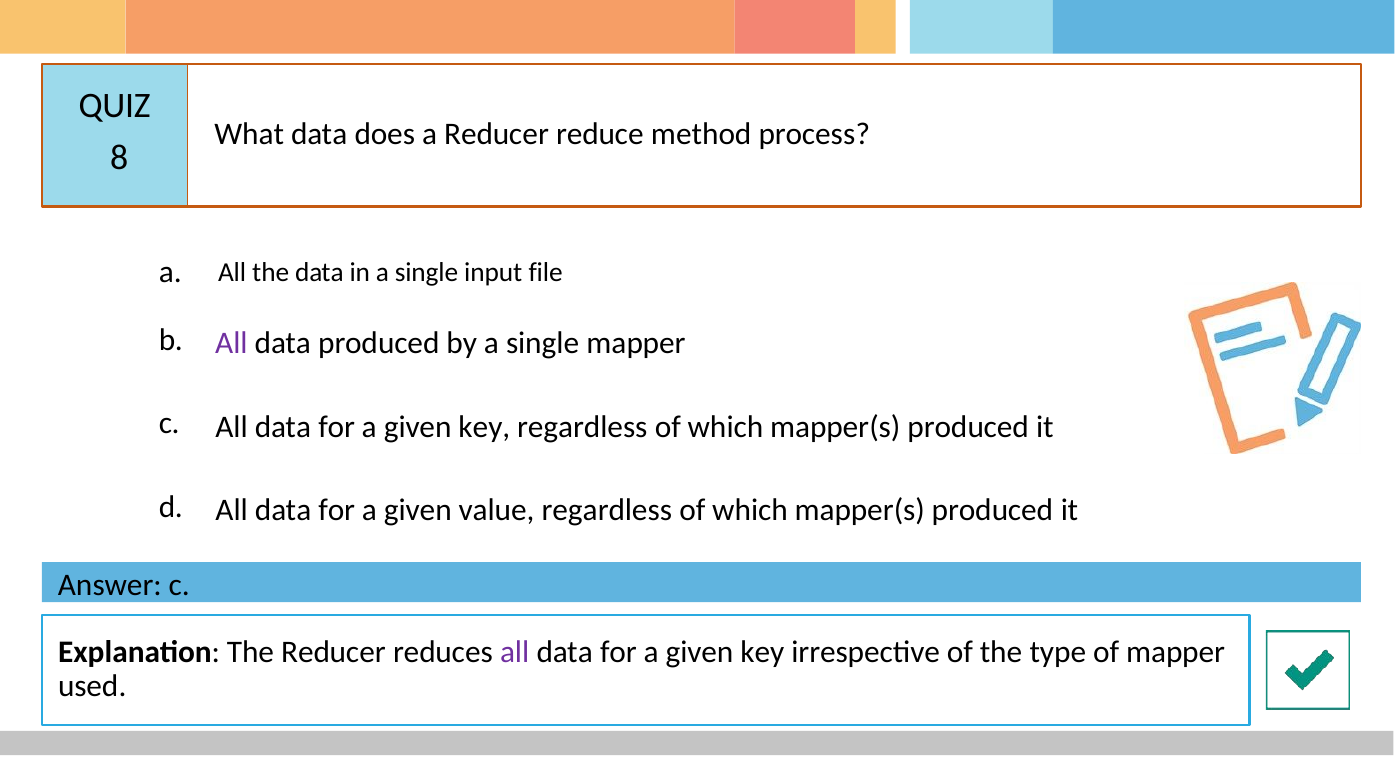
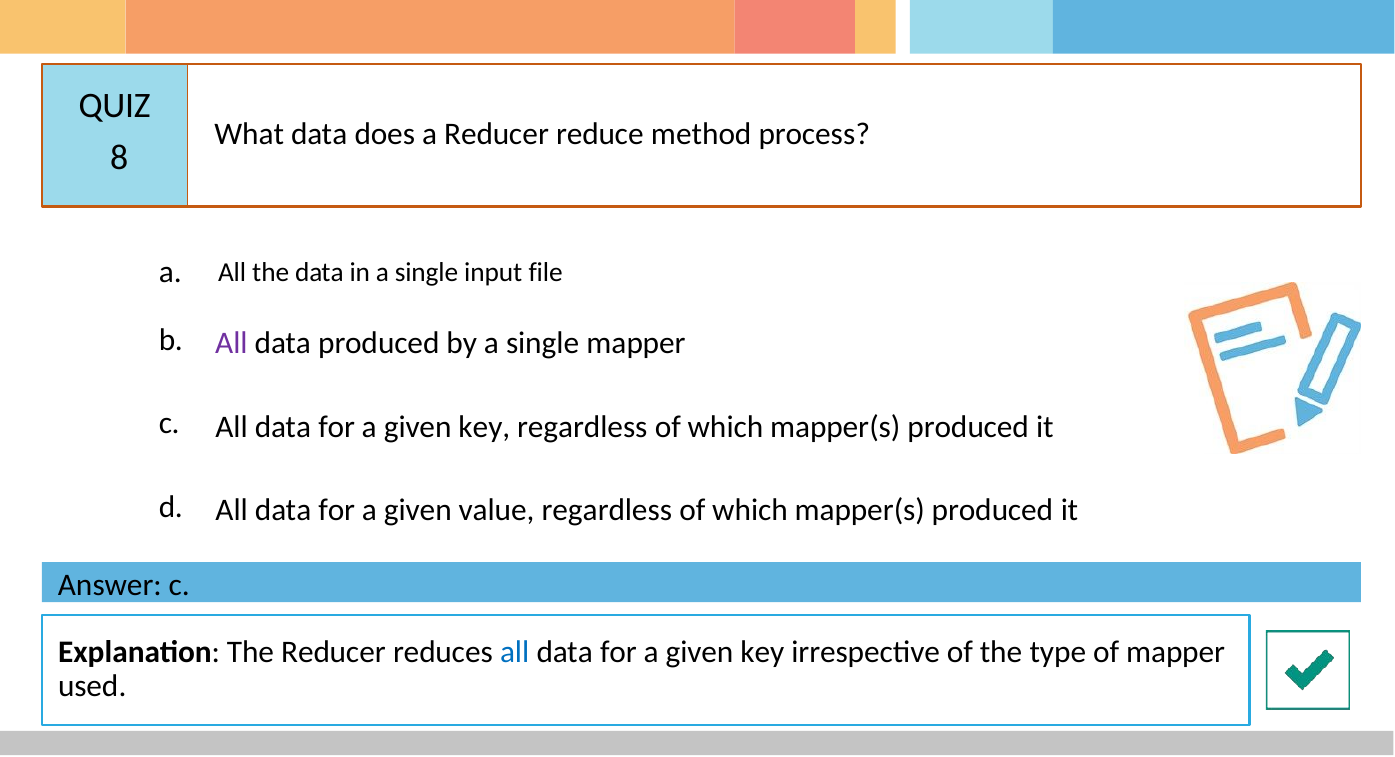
all colour: purple -> blue (515, 652)
